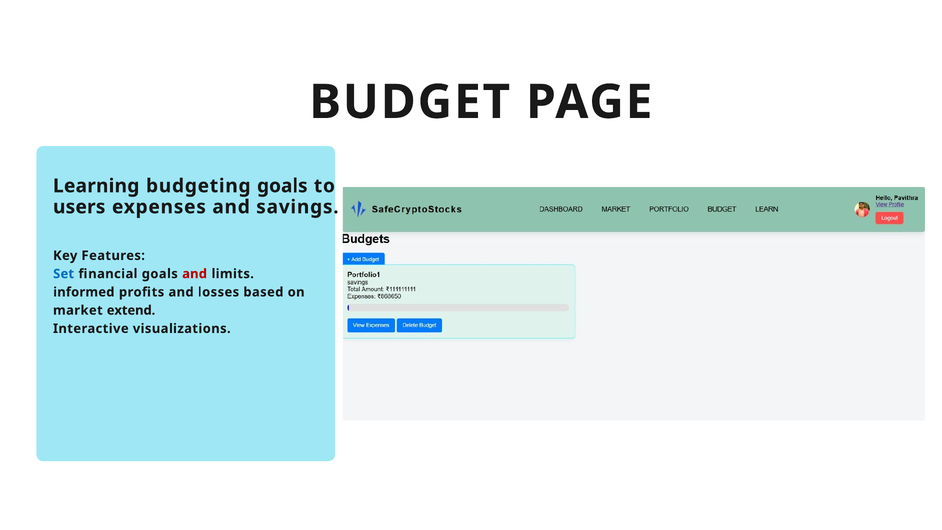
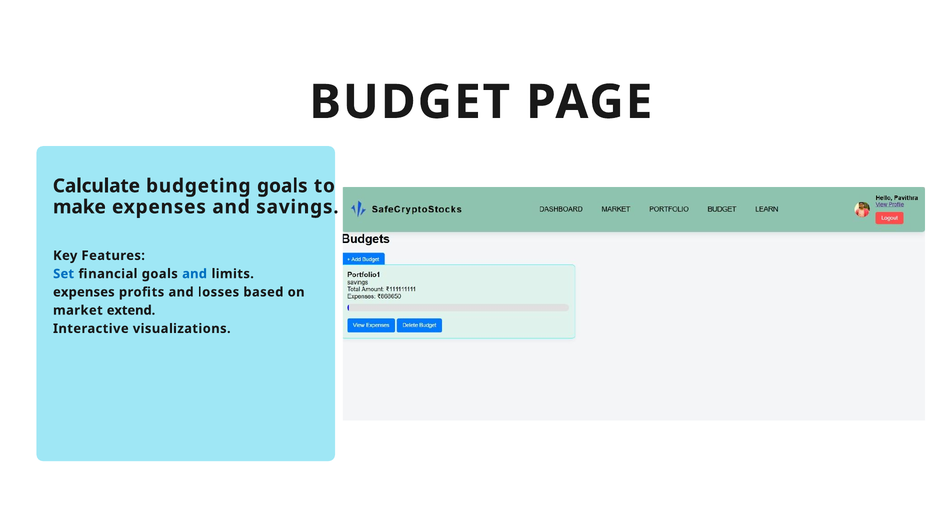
Learning: Learning -> Calculate (96, 186)
users: users -> make (79, 207)
and colour: red -> blue (195, 274)
informed: informed -> expenses (84, 292)
